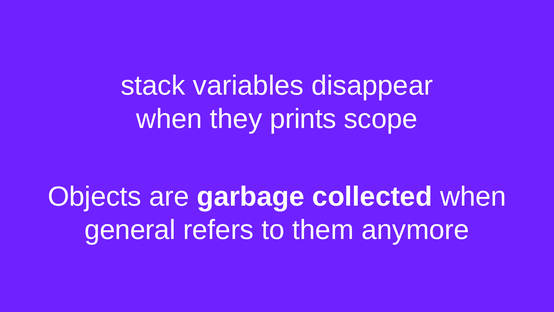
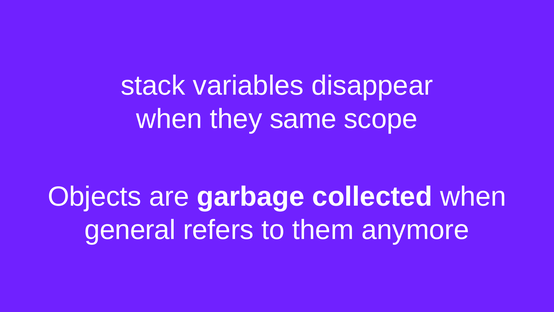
prints: prints -> same (303, 119)
